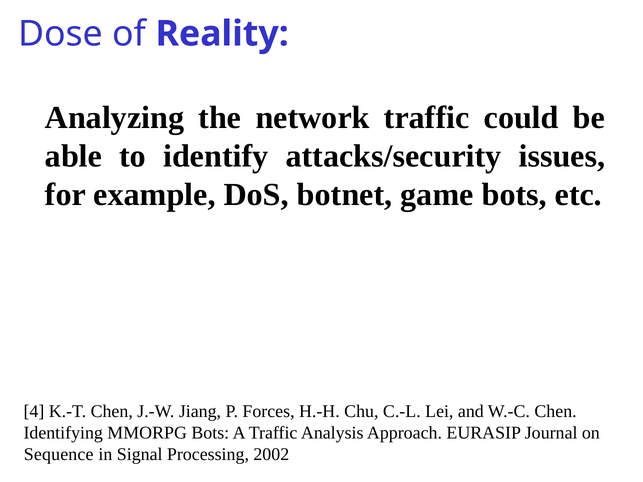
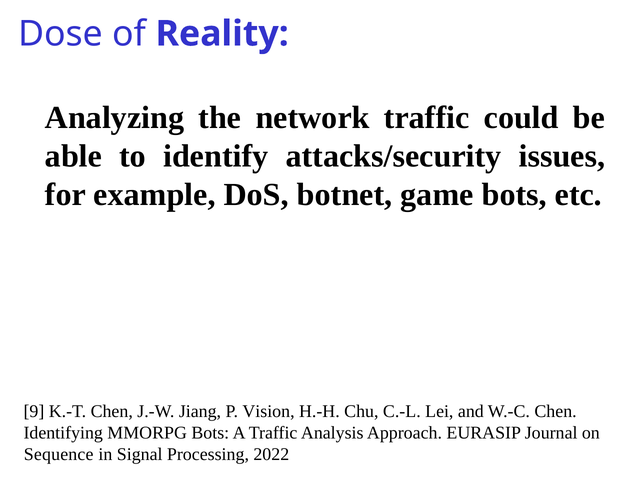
4: 4 -> 9 (34, 412)
Forces: Forces -> Vision (269, 412)
2002: 2002 -> 2022 (271, 455)
